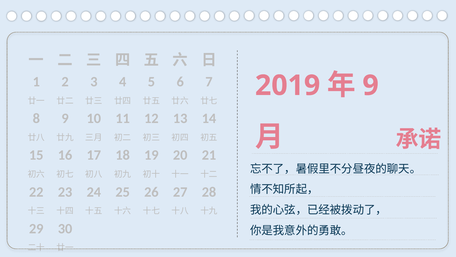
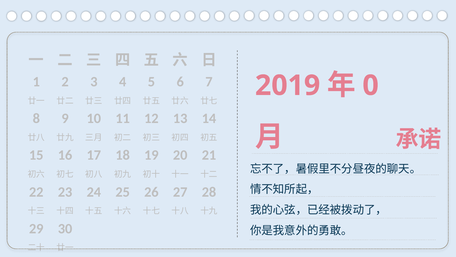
9: 9 -> 0 (371, 85)
